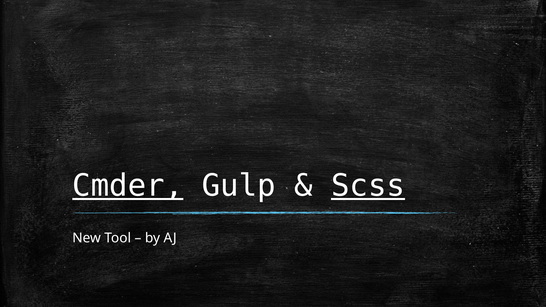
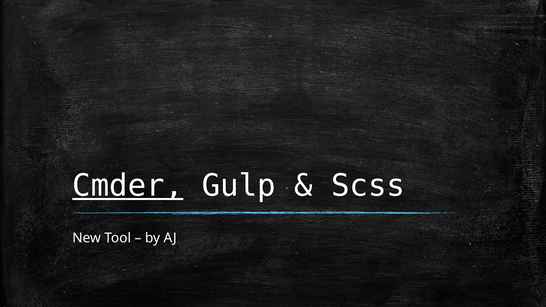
Scss underline: present -> none (368, 186)
